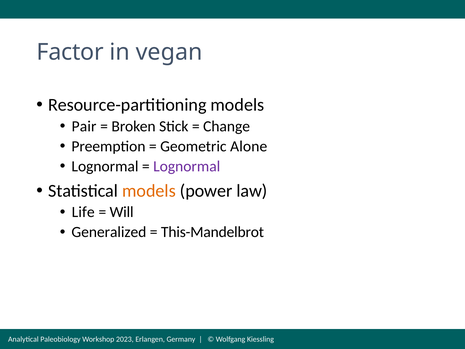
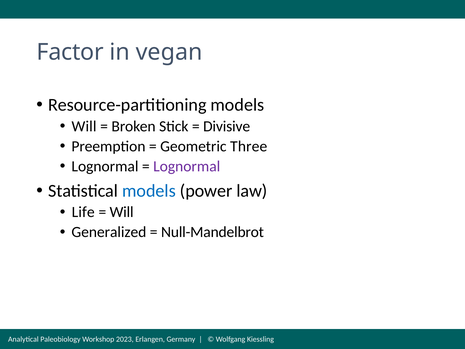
Pair: Pair -> Will (84, 126)
Change: Change -> Divisive (227, 126)
Alone: Alone -> Three (249, 146)
models colour: orange -> blue (149, 191)
This-Mandelbrot: This-Mandelbrot -> Null-Mandelbrot (212, 232)
